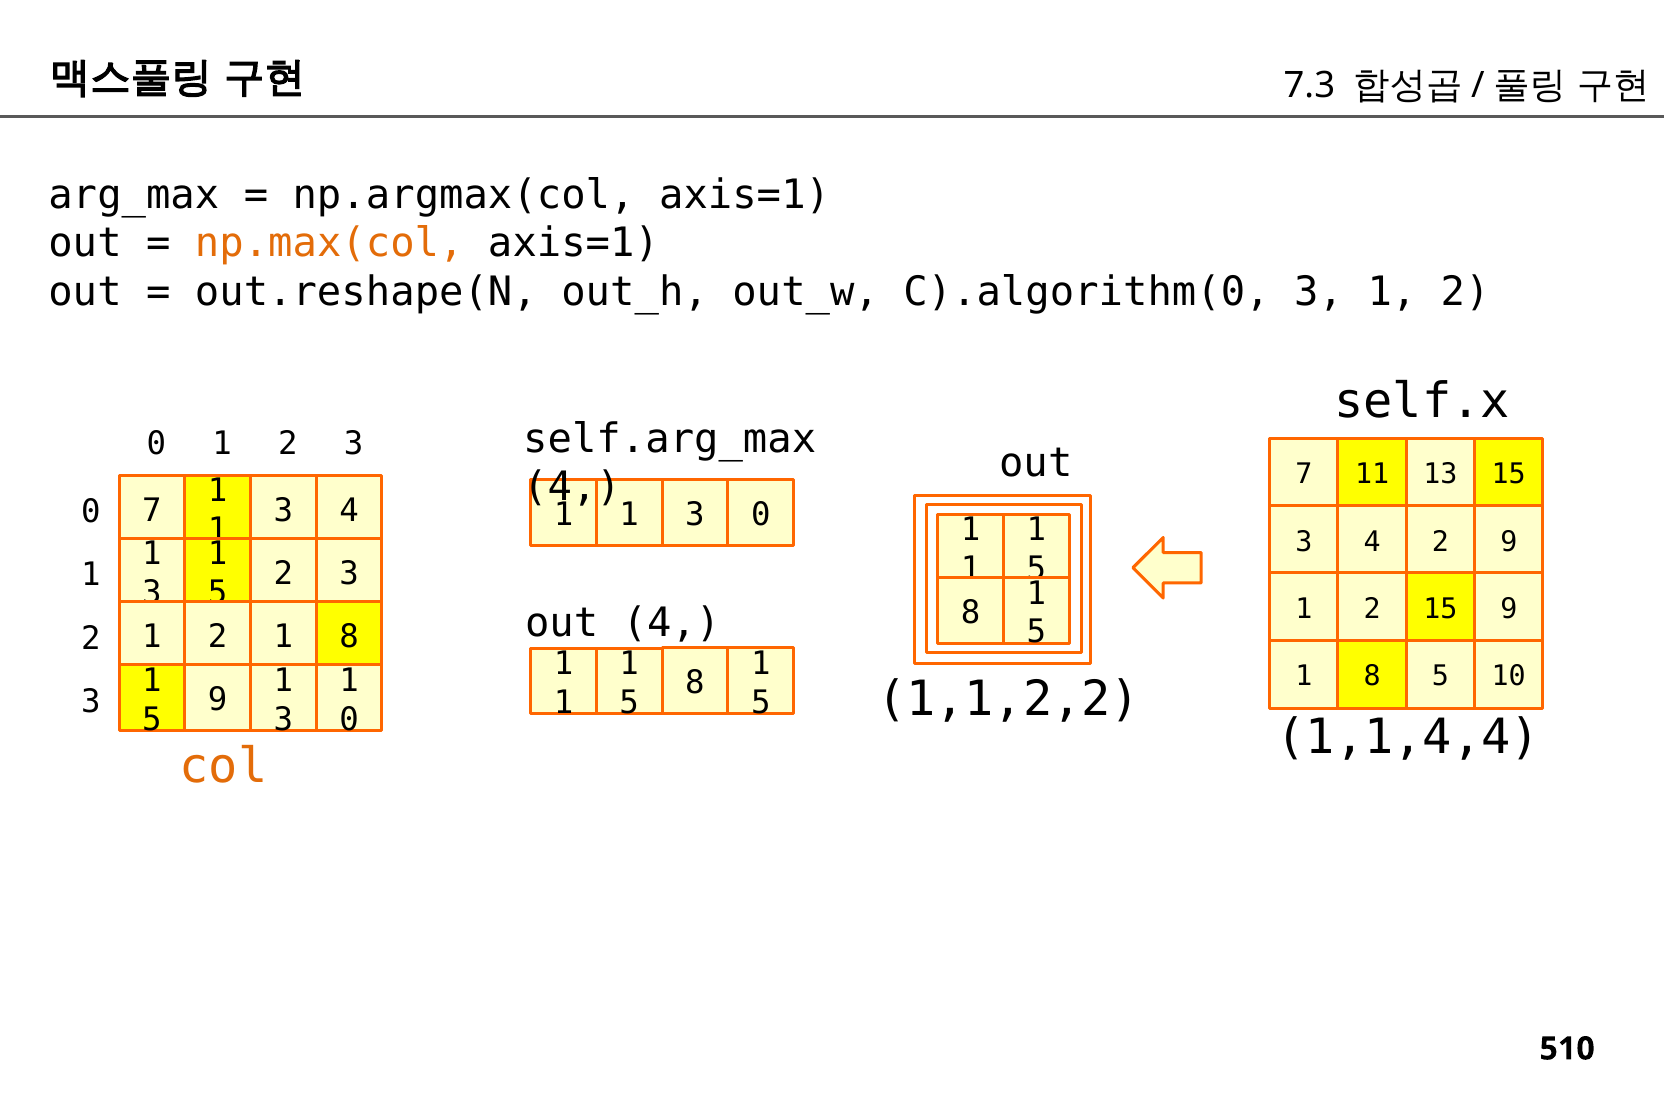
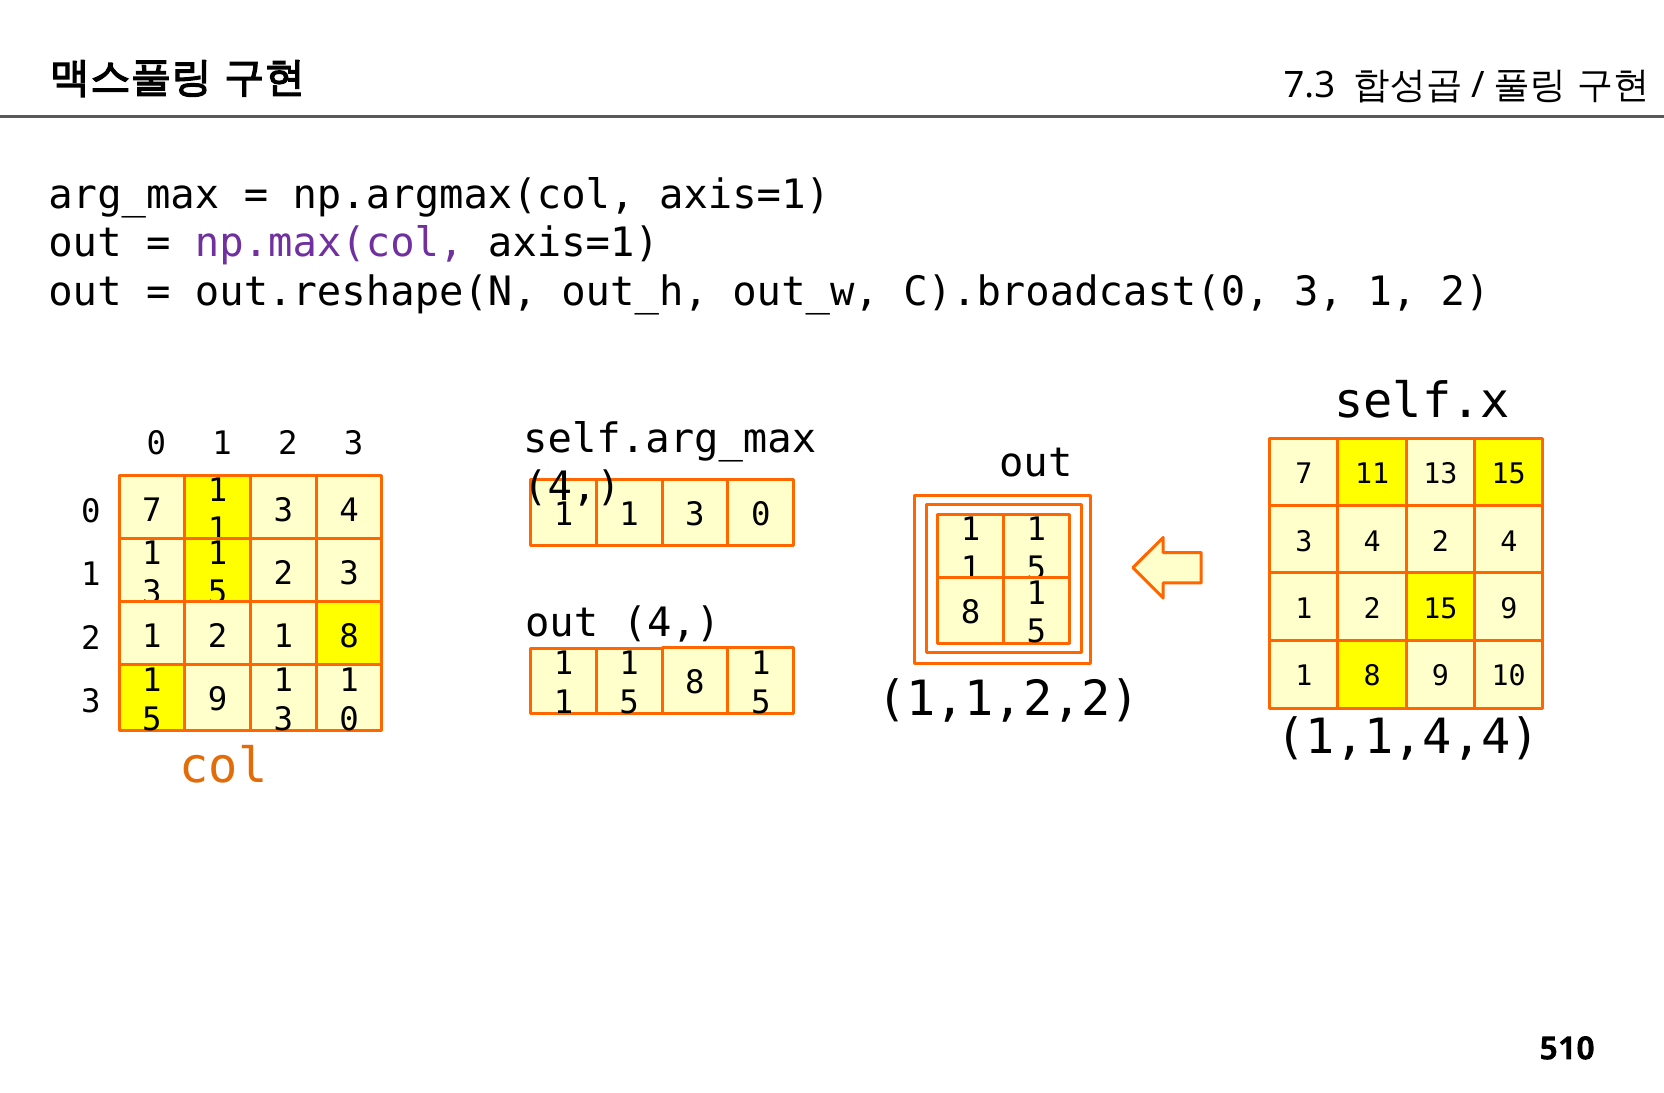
np.max(col colour: orange -> purple (329, 243)
C).algorithm(0: C).algorithm(0 -> C).broadcast(0 (1086, 292)
2 9: 9 -> 4 (1509, 542)
8 5: 5 -> 9 (1440, 676)
